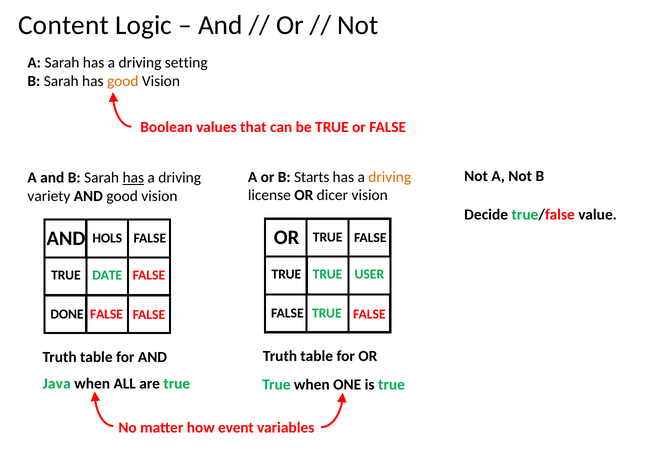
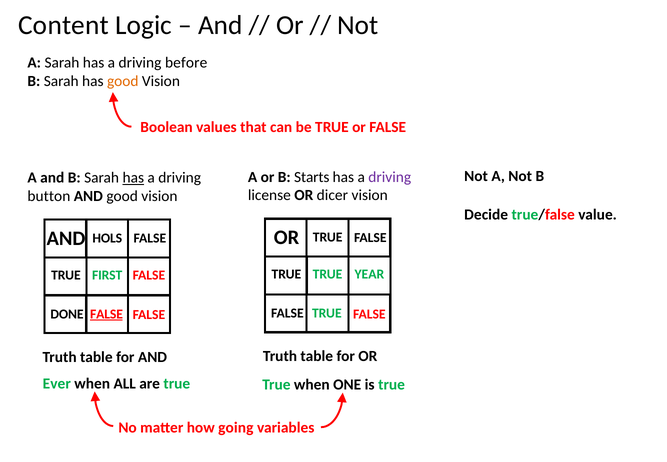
setting: setting -> before (186, 63)
driving colour: orange -> purple (390, 177)
variety: variety -> button (49, 196)
USER: USER -> YEAR (369, 274)
DATE: DATE -> FIRST (107, 275)
FALSE underline: none -> present (107, 314)
Java: Java -> Ever (57, 384)
event: event -> going (236, 427)
